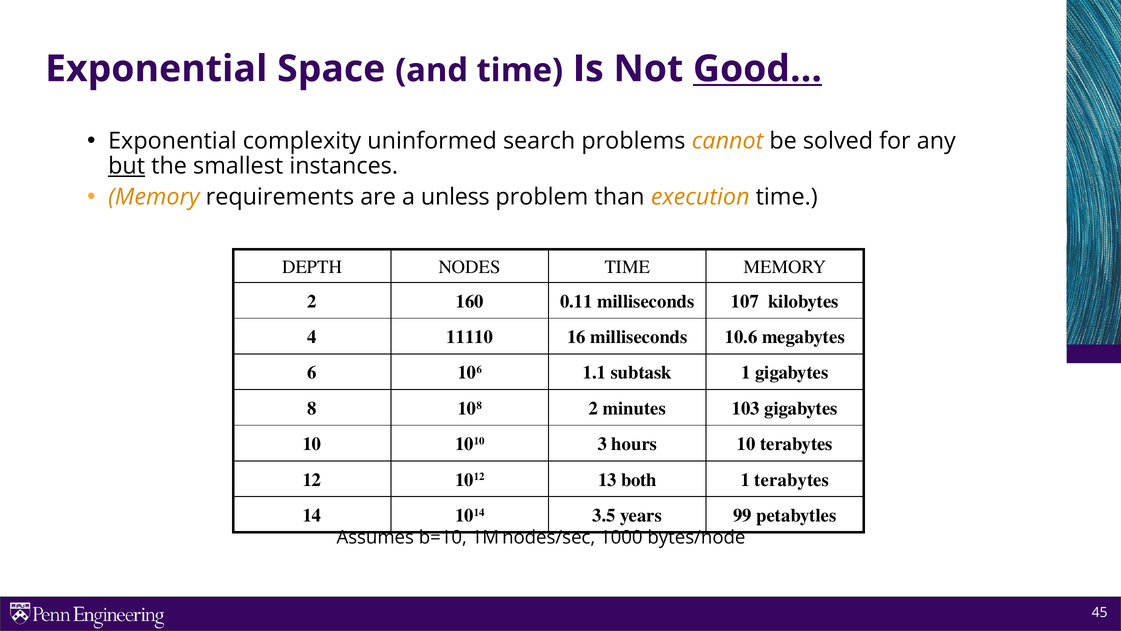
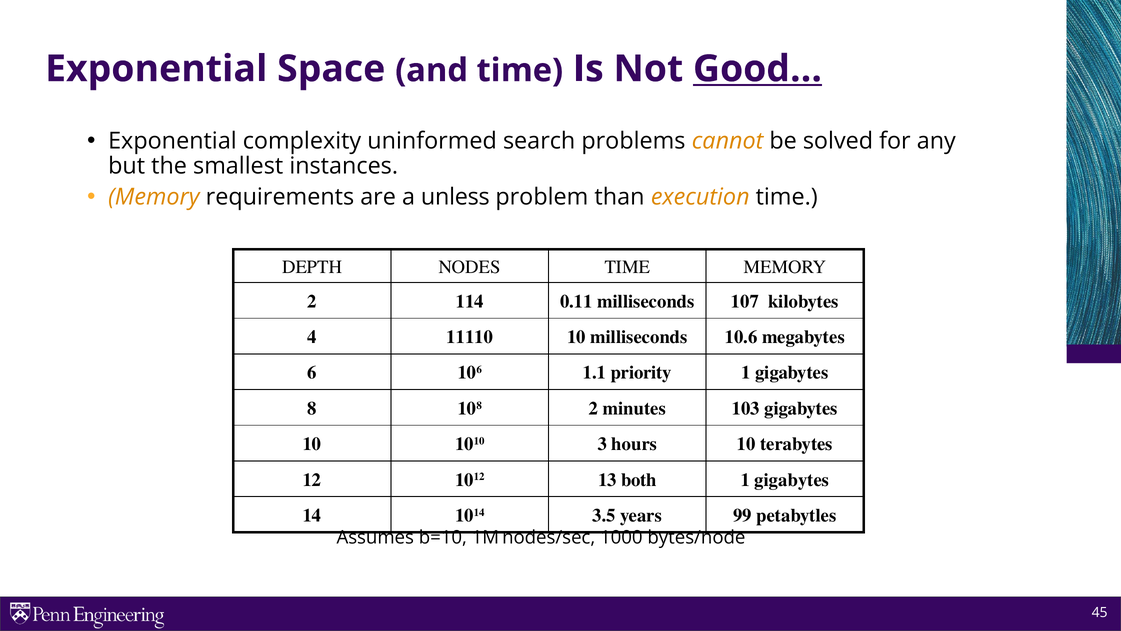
but underline: present -> none (127, 166)
160: 160 -> 114 (470, 301)
11110 16: 16 -> 10 (576, 337)
subtask: subtask -> priority (641, 373)
terabytes: terabytes -> gigabytes (792, 480)
